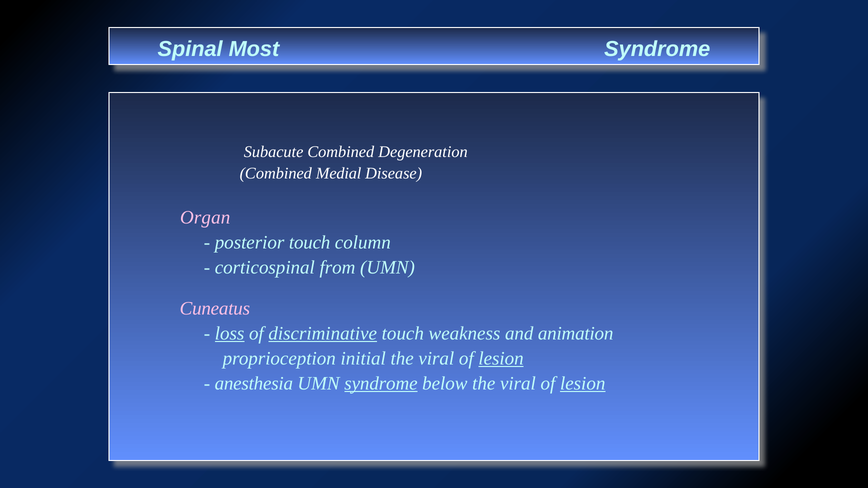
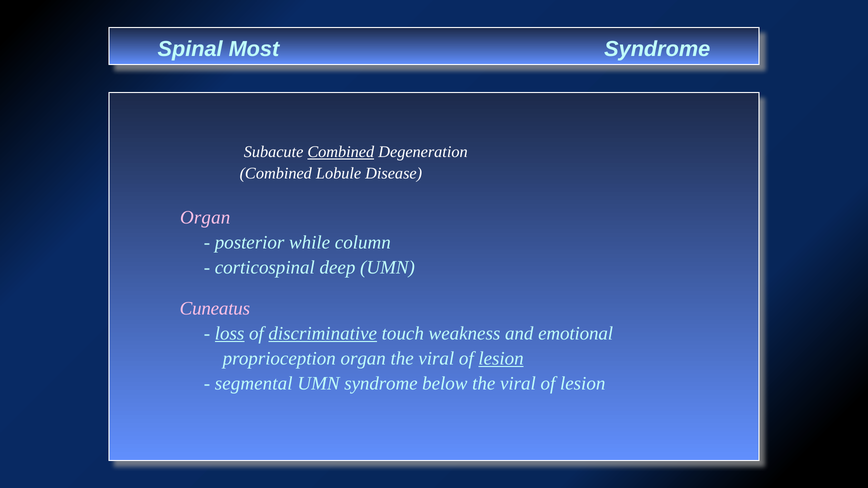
Combined underline: none -> present (341, 152)
Medial: Medial -> Lobule (339, 173)
posterior touch: touch -> while (310, 242)
from: from -> deep (337, 268)
animation: animation -> emotional (576, 334)
proprioception initial: initial -> organ (363, 359)
anesthesia: anesthesia -> segmental (254, 384)
syndrome underline: present -> none (381, 384)
lesion underline: present -> none (583, 384)
